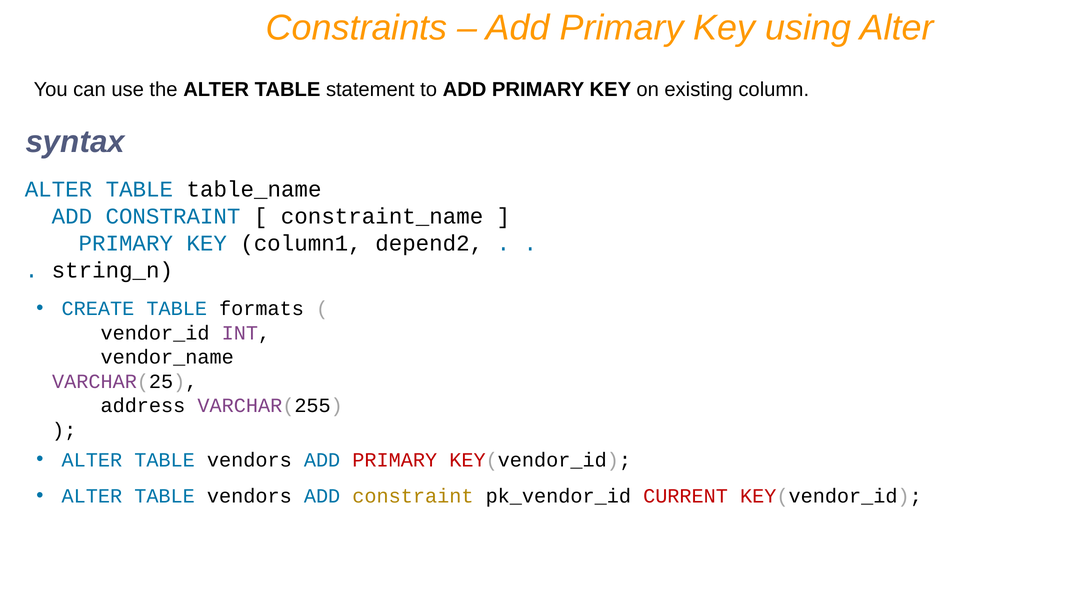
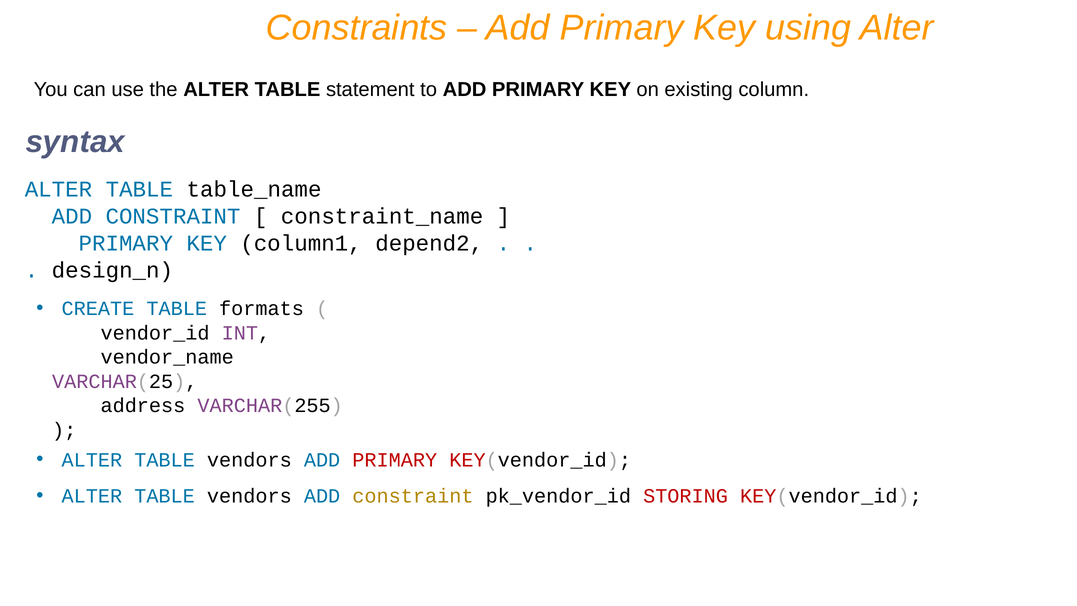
string_n: string_n -> design_n (112, 270)
CURRENT: CURRENT -> STORING (686, 496)
